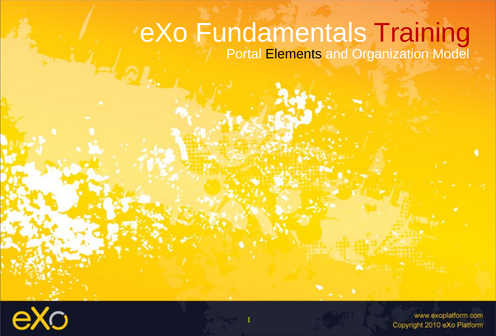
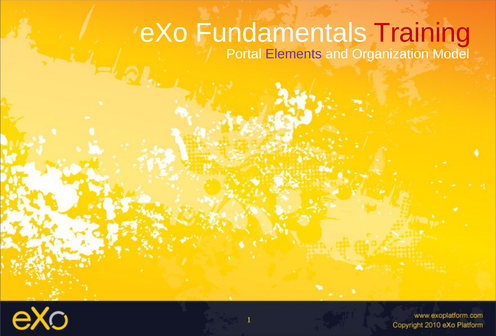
Elements colour: black -> purple (294, 54)
